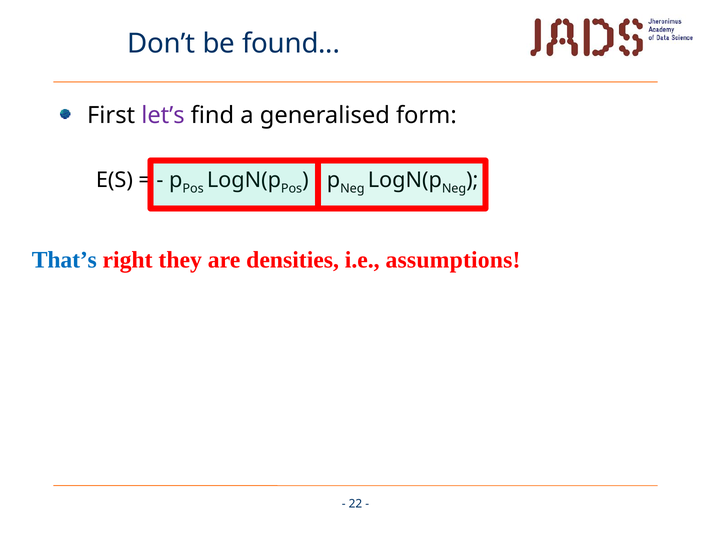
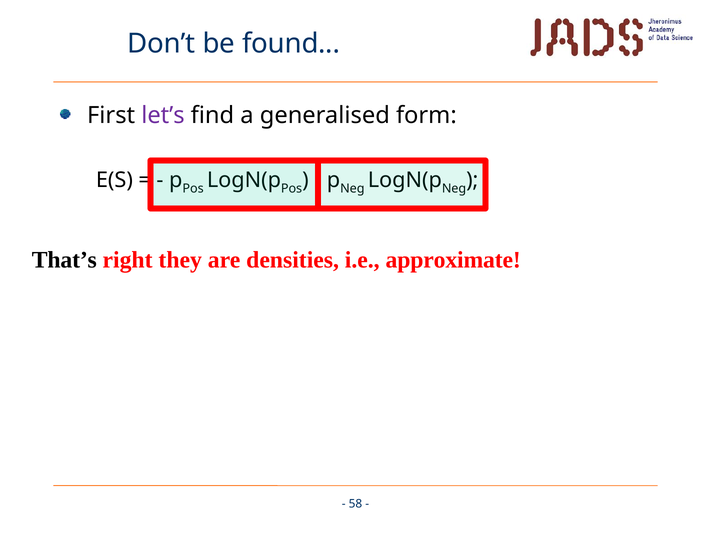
That’s colour: blue -> black (64, 260)
assumptions: assumptions -> approximate (453, 260)
22: 22 -> 58 (355, 504)
